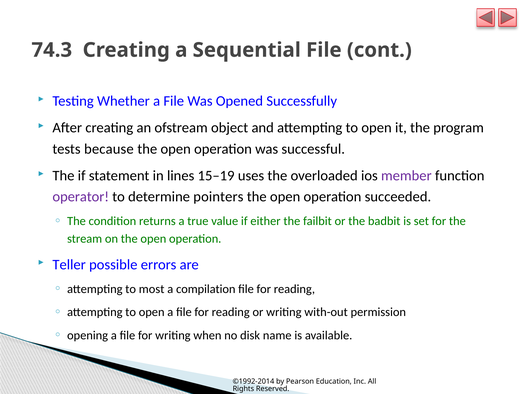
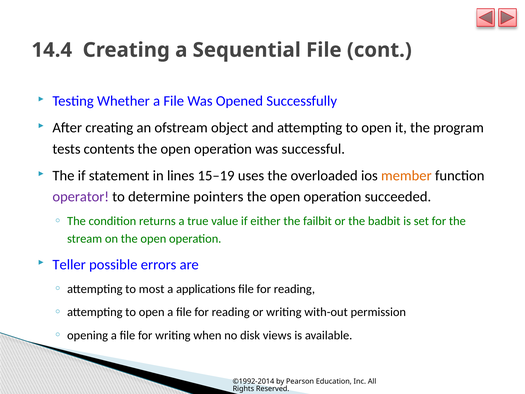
74.3: 74.3 -> 14.4 (52, 50)
because: because -> contents (109, 149)
member colour: purple -> orange (406, 176)
compilation: compilation -> applications (206, 289)
name: name -> views (277, 335)
